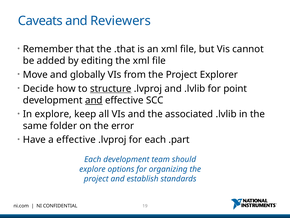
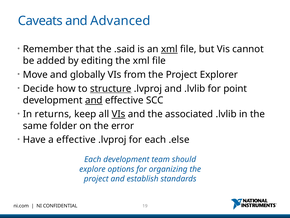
Reviewers: Reviewers -> Advanced (120, 21)
.that: .that -> .said (125, 49)
xml underline: none -> present (169, 49)
In explore: explore -> returns (53, 114)
VIs underline: none -> present (119, 114)
.part: .part -> .else (179, 139)
